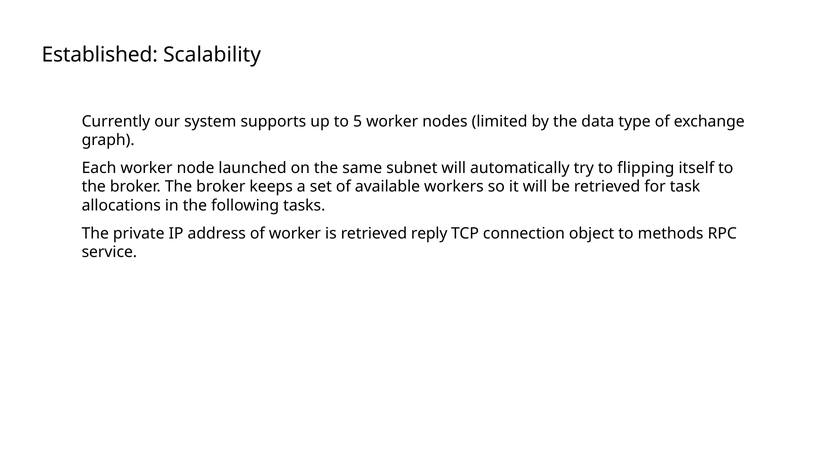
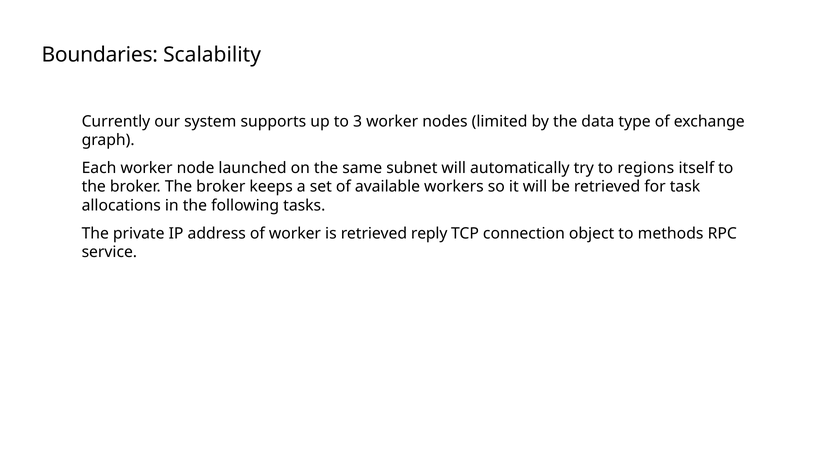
Established: Established -> Boundaries (100, 55)
5: 5 -> 3 (358, 121)
flipping: flipping -> regions (646, 168)
